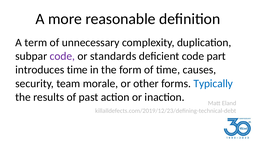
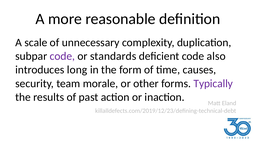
term: term -> scale (36, 43)
part: part -> also (216, 56)
introduces time: time -> long (77, 70)
Typically colour: blue -> purple (213, 83)
